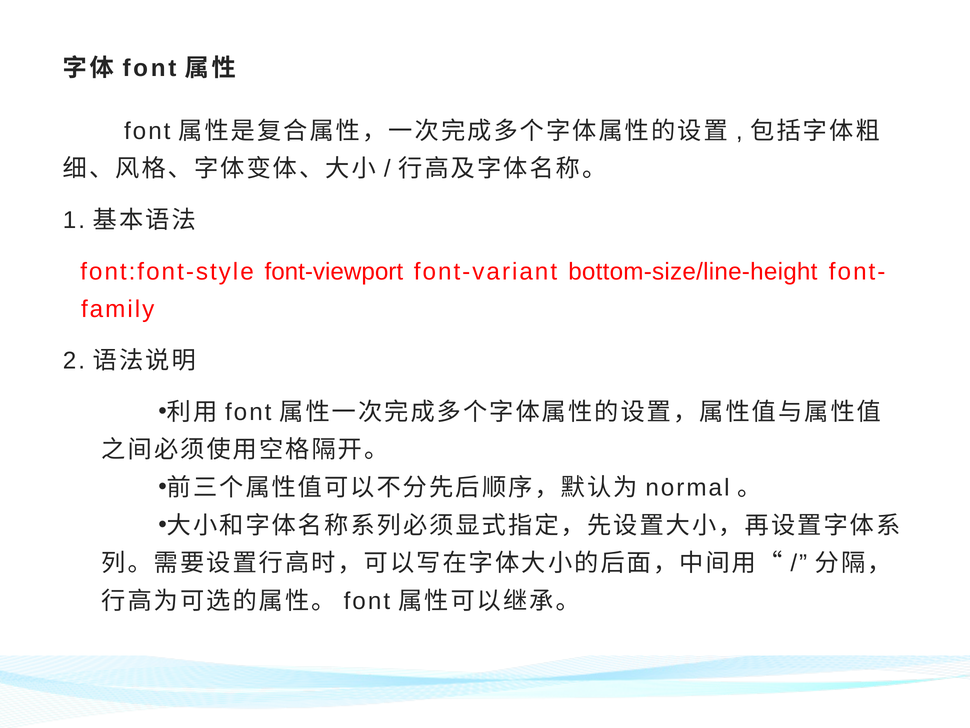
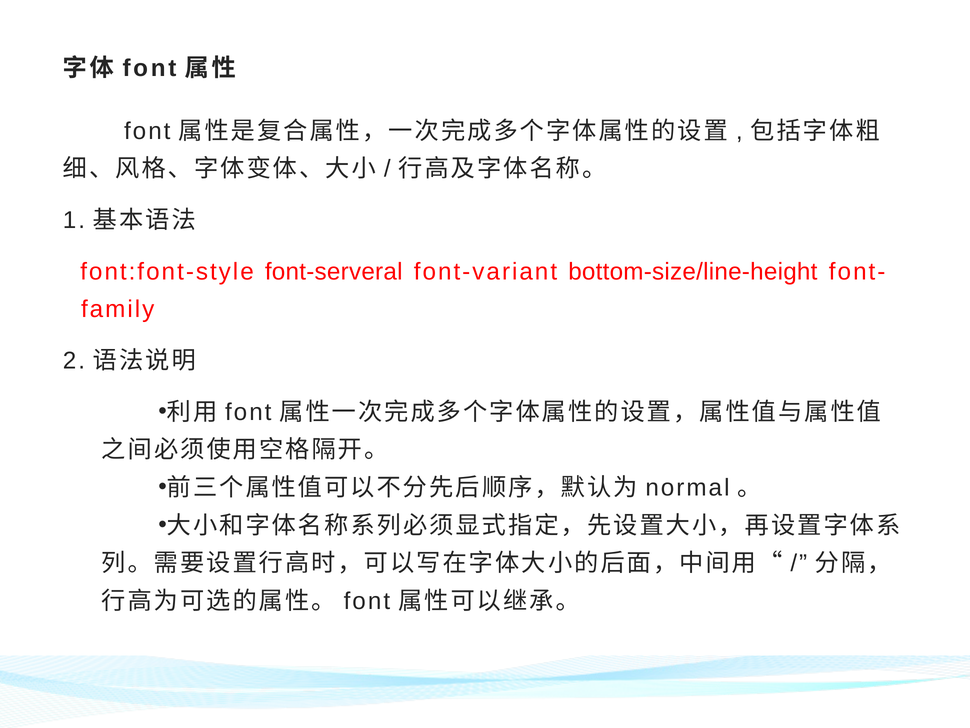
font-viewport: font-viewport -> font-serveral (334, 271)
